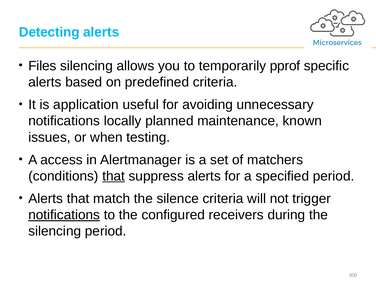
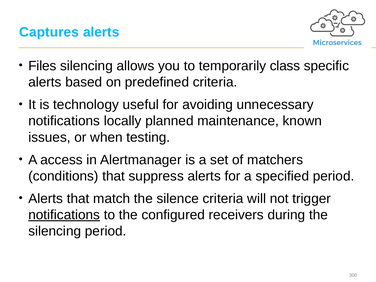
Detecting: Detecting -> Captures (49, 32)
pprof: pprof -> class (285, 66)
application: application -> technology (86, 105)
that underline: present -> none (114, 176)
